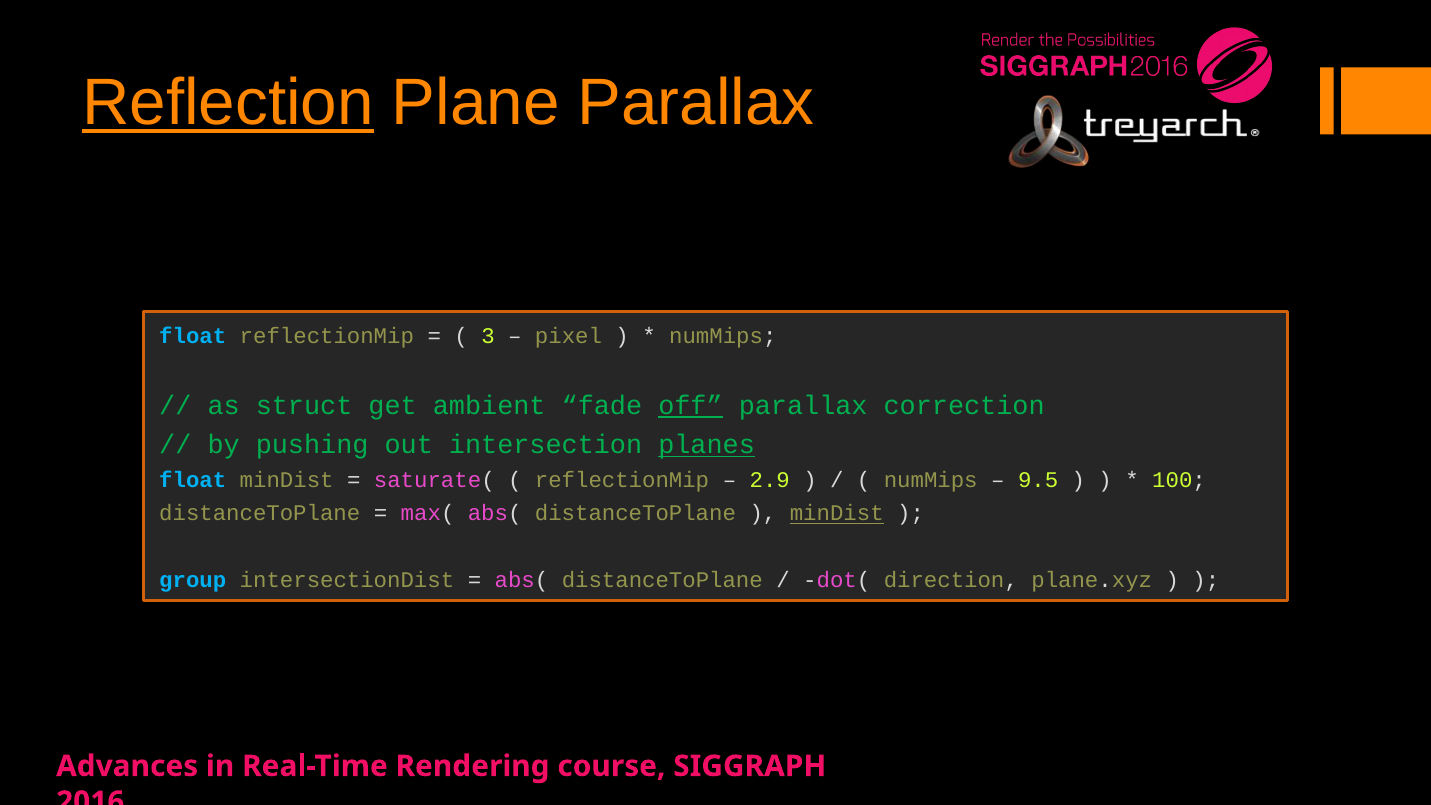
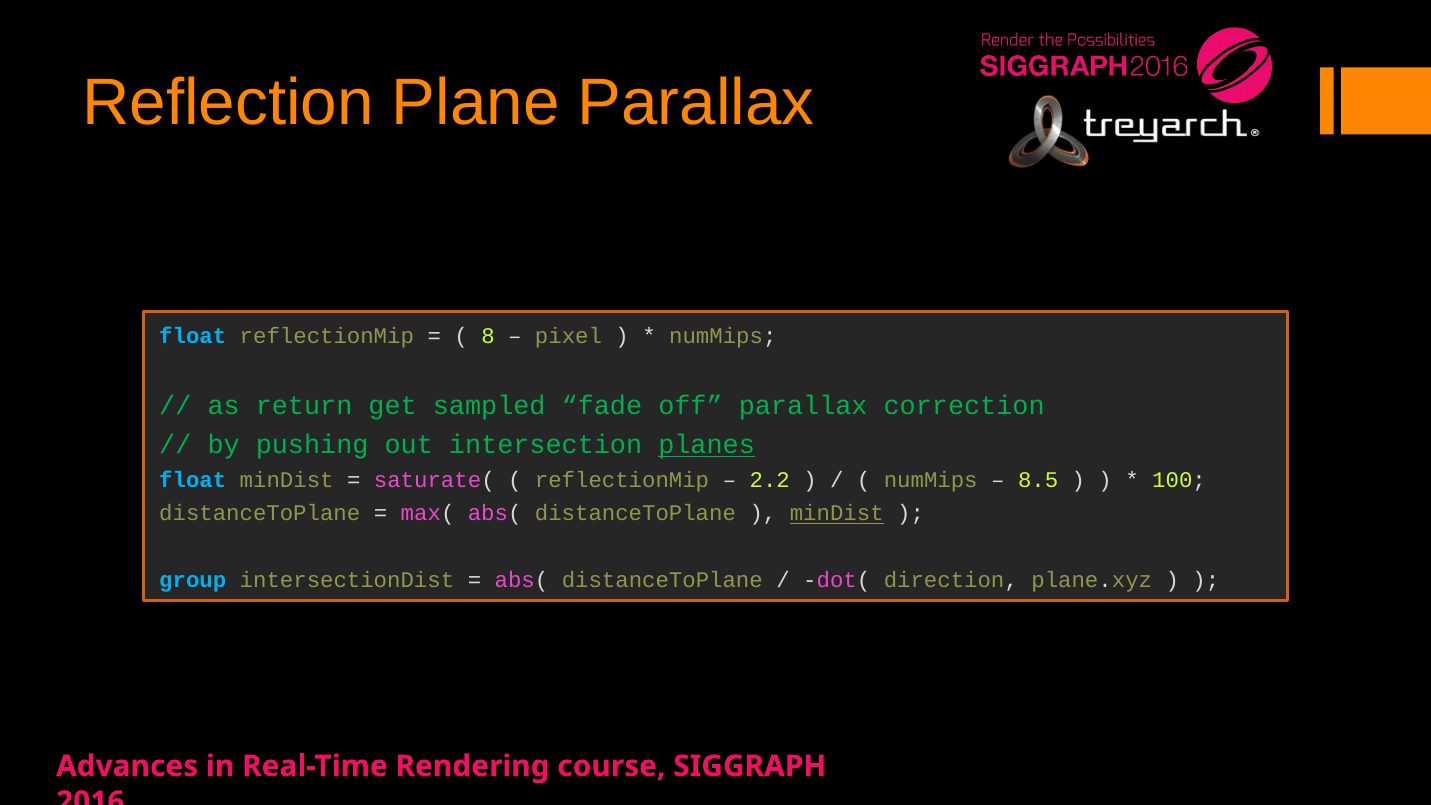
Reflection underline: present -> none (228, 103)
3: 3 -> 8 (488, 336)
struct: struct -> return (304, 406)
ambient: ambient -> sampled (489, 406)
off underline: present -> none (690, 406)
2.9: 2.9 -> 2.2 (770, 480)
9.5: 9.5 -> 8.5 (1038, 480)
